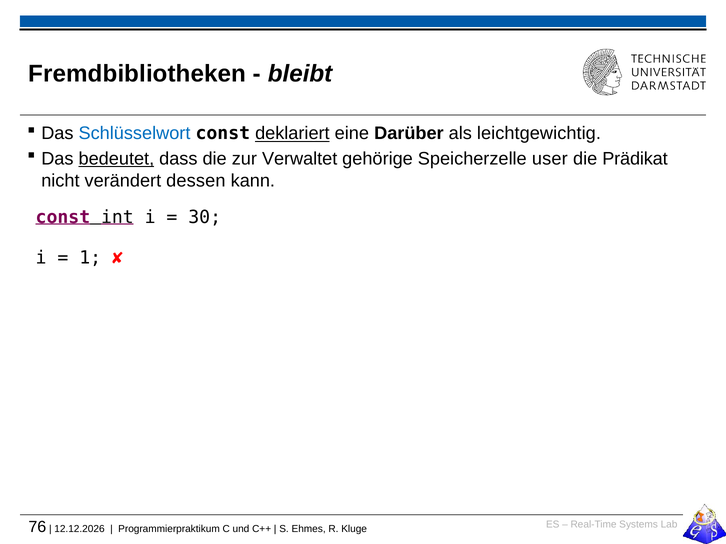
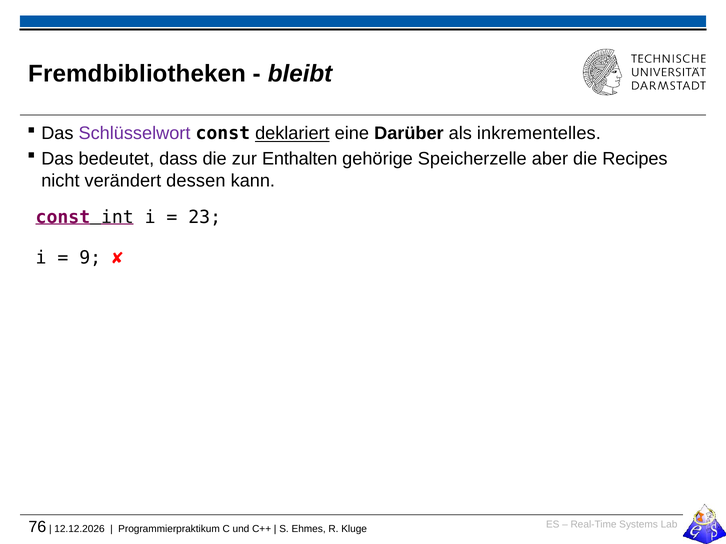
Schlüsselwort colour: blue -> purple (134, 134)
leichtgewichtig: leichtgewichtig -> inkrementelles (539, 134)
bedeutet underline: present -> none (116, 159)
Verwaltet: Verwaltet -> Enthalten (300, 159)
user: user -> aber (550, 159)
Prädikat: Prädikat -> Recipes (635, 159)
30: 30 -> 23 (205, 217)
1: 1 -> 9 (90, 258)
